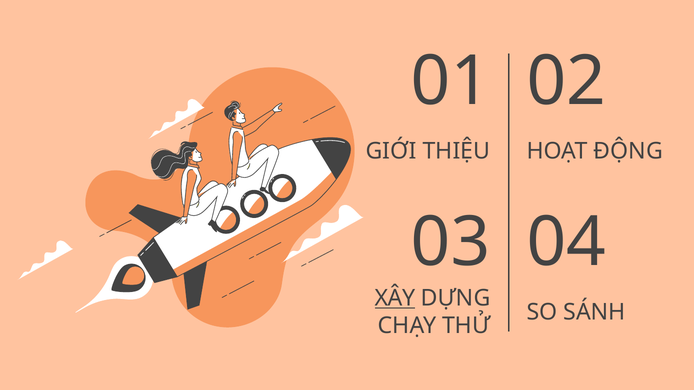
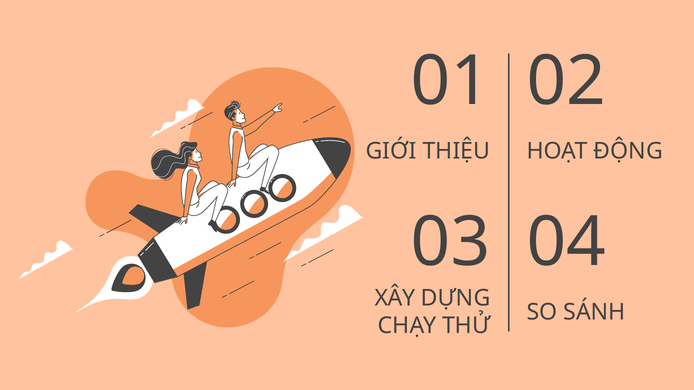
XÂY underline: present -> none (395, 298)
